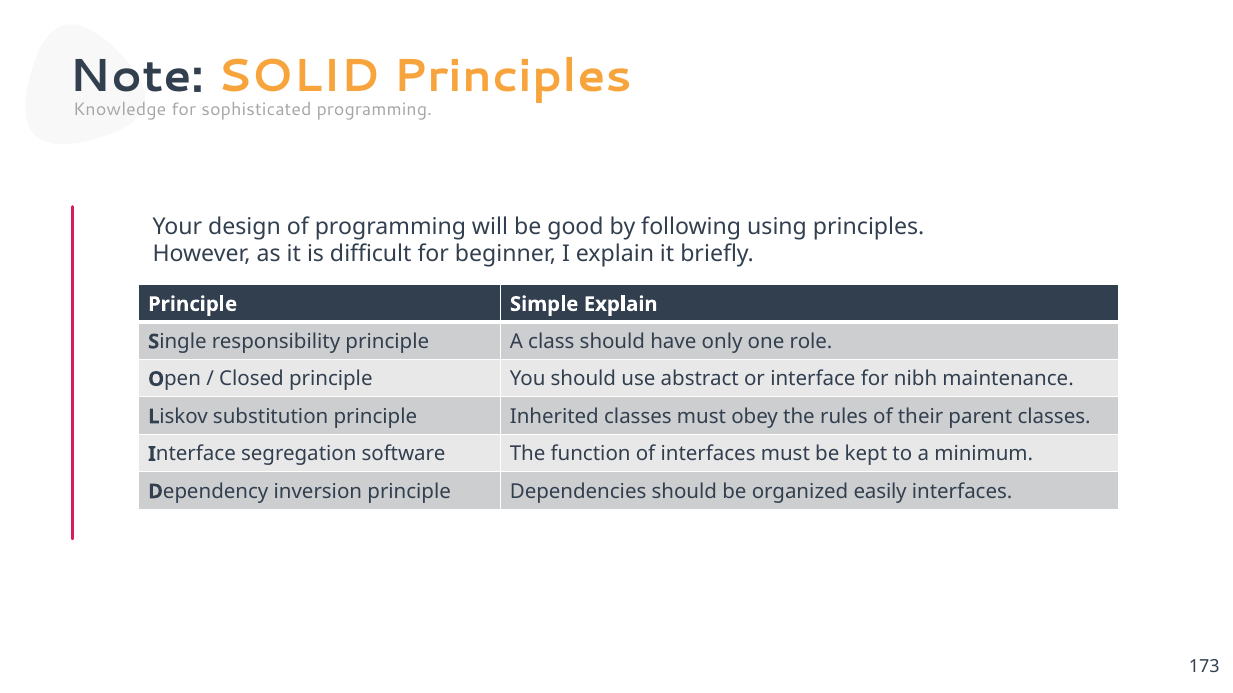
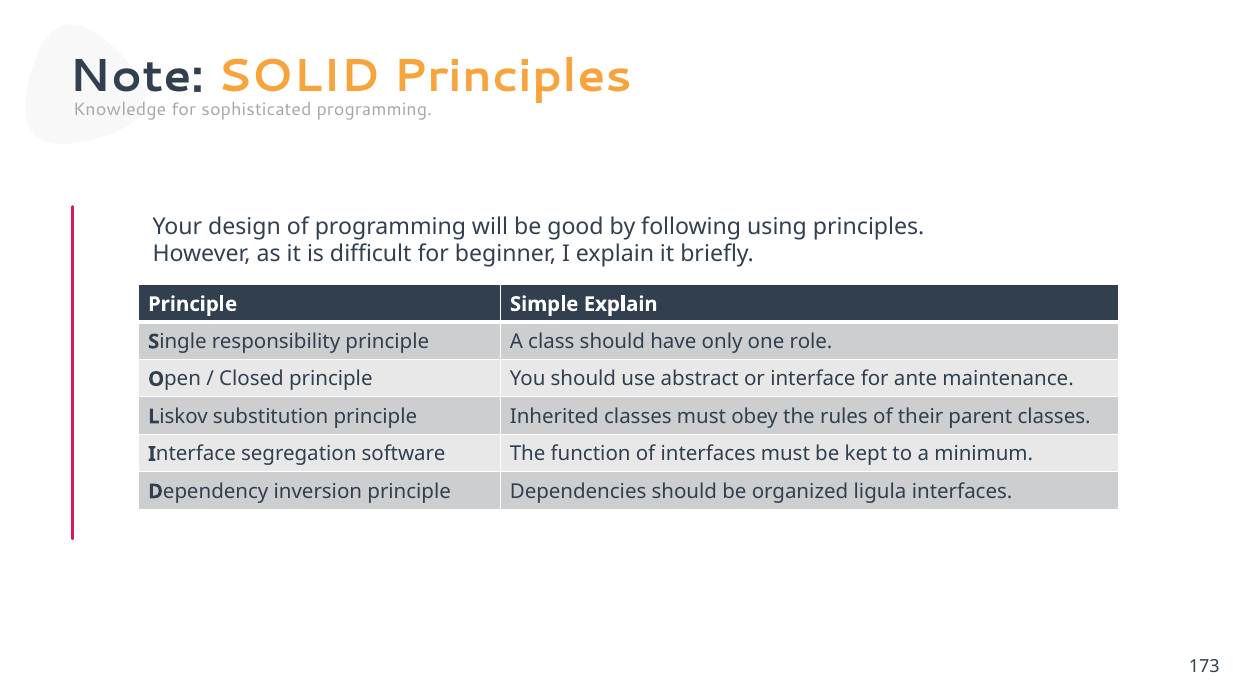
nibh: nibh -> ante (916, 379)
easily: easily -> ligula (880, 492)
